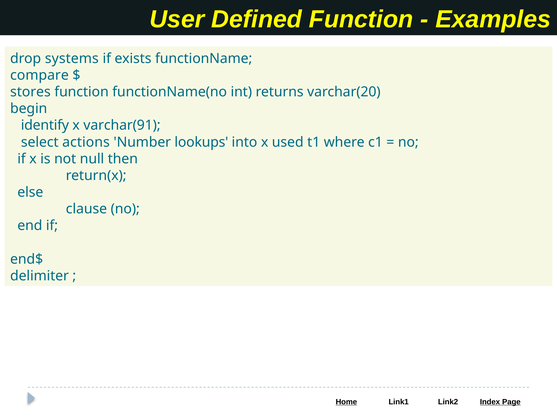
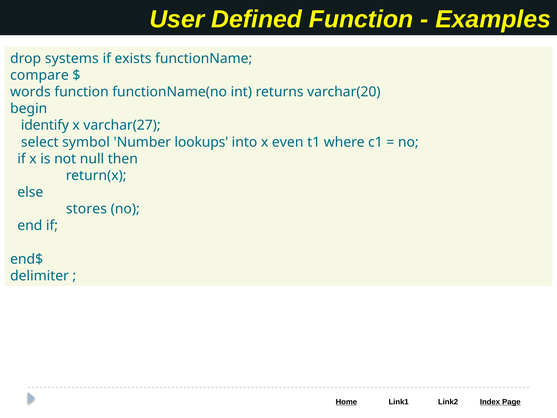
stores: stores -> words (30, 92)
varchar(91: varchar(91 -> varchar(27 (122, 125)
actions: actions -> symbol (86, 142)
used: used -> even (288, 142)
clause: clause -> stores (86, 209)
